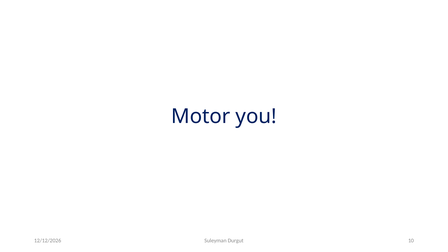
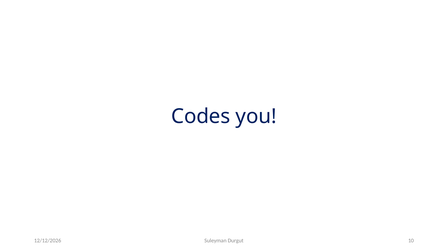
Motor: Motor -> Codes (201, 116)
